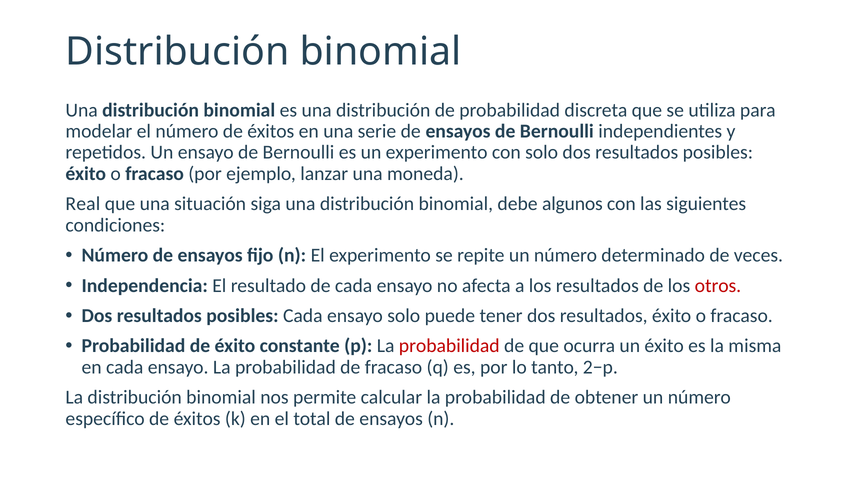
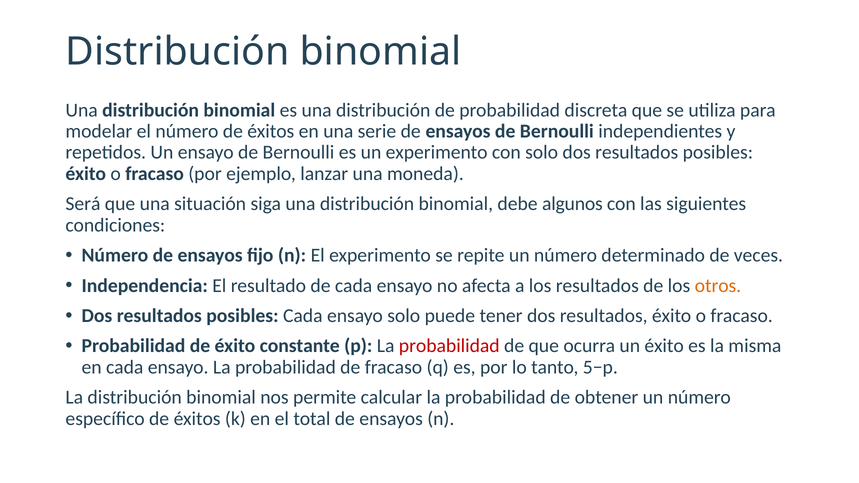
Real: Real -> Será (83, 204)
otros colour: red -> orange (718, 286)
2−p: 2−p -> 5−p (600, 367)
